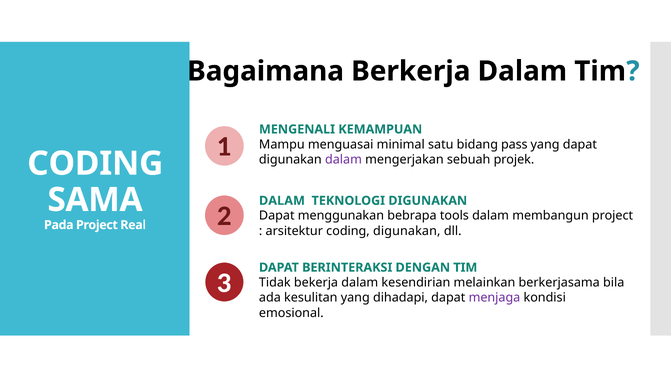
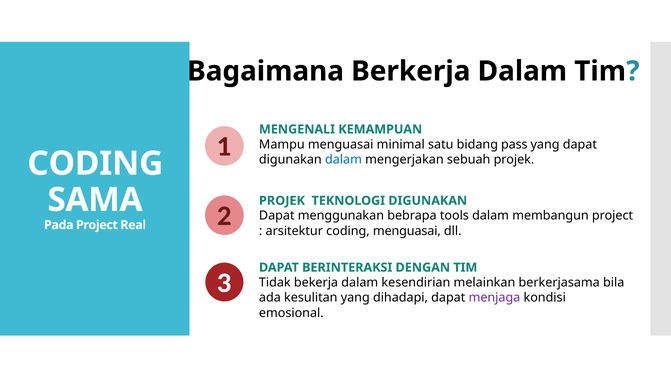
dalam colour: purple -> blue (343, 159)
DALAM: DALAM -> PROJEK (282, 200)
coding digunakan: digunakan -> menguasai (407, 231)
